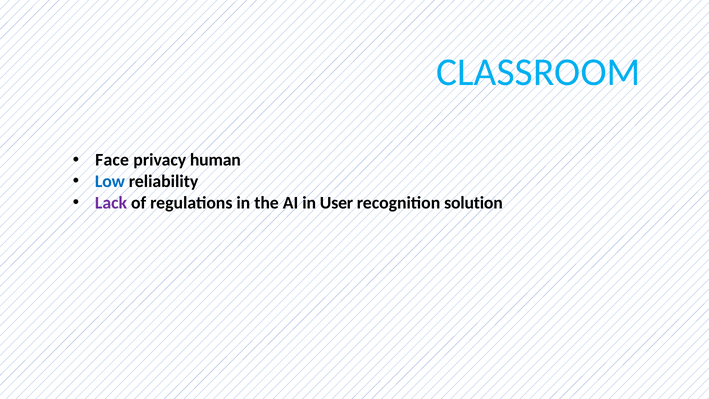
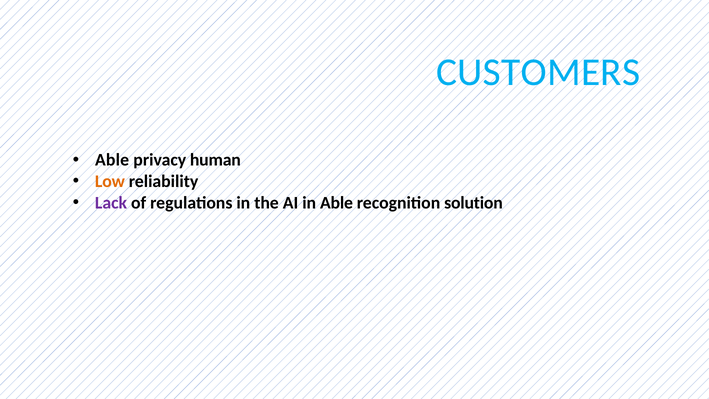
CLASSROOM: CLASSROOM -> CUSTOMERS (538, 72)
Face: Face -> Able (112, 160)
Low colour: blue -> orange (110, 181)
in User: User -> Able (337, 203)
